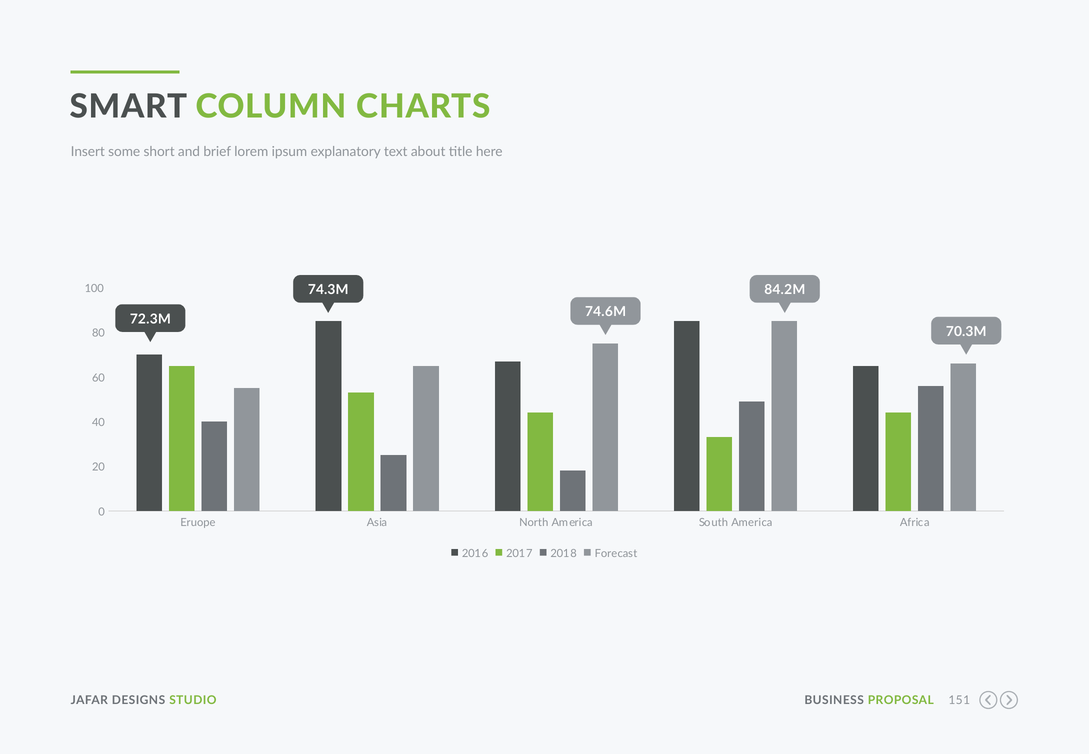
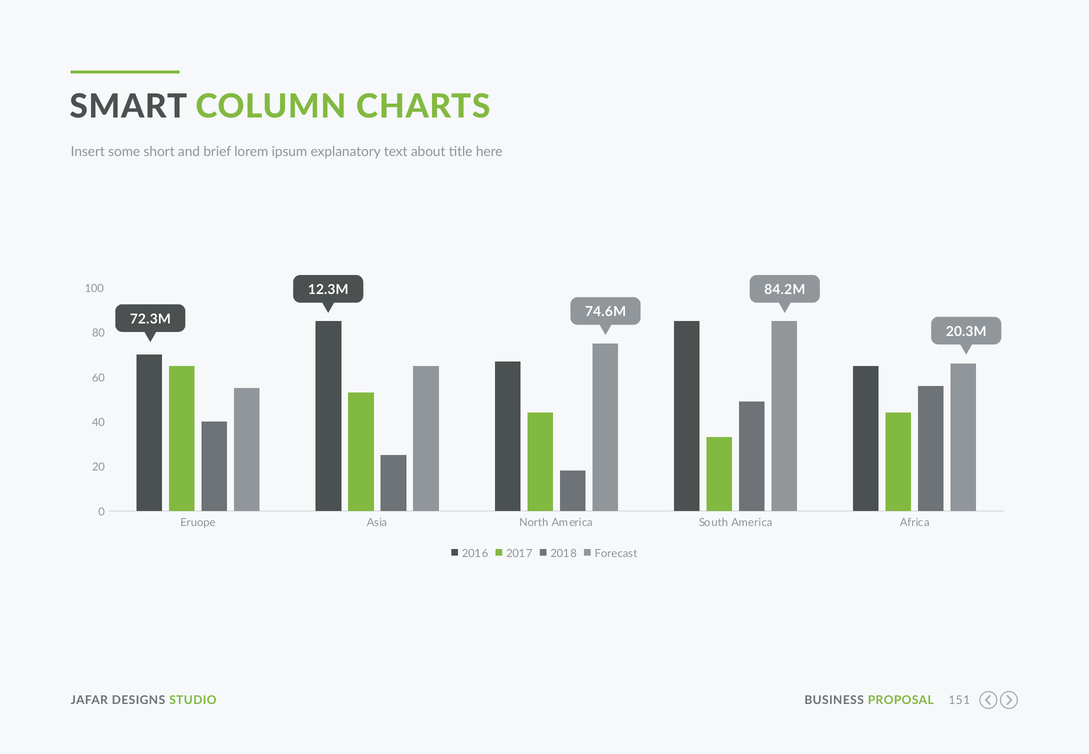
74.3M: 74.3M -> 12.3M (328, 290)
70.3M: 70.3M -> 20.3M (966, 332)
